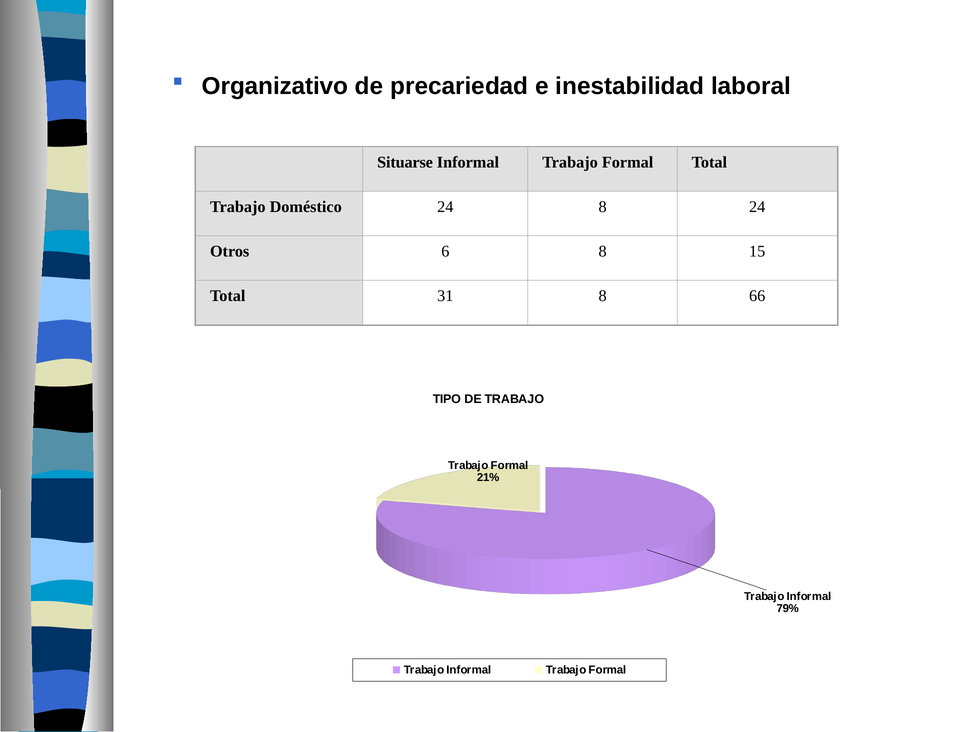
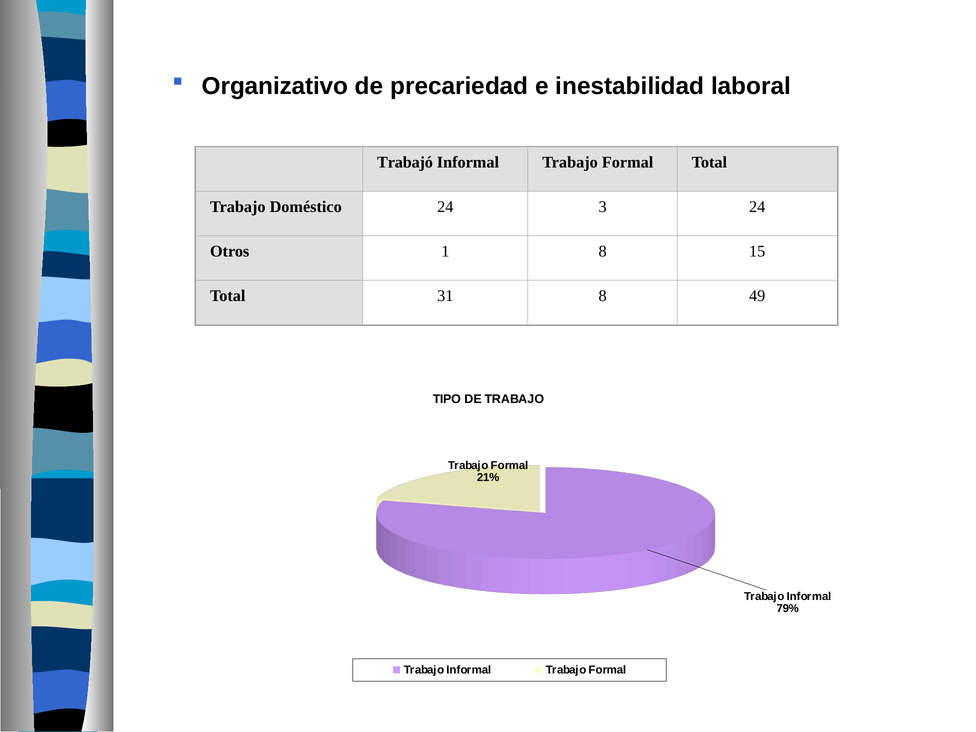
Situarse: Situarse -> Trabajó (405, 162)
24 8: 8 -> 3 (603, 207)
6: 6 -> 1 (445, 252)
66: 66 -> 49 (757, 296)
